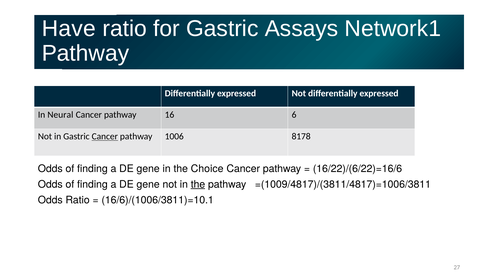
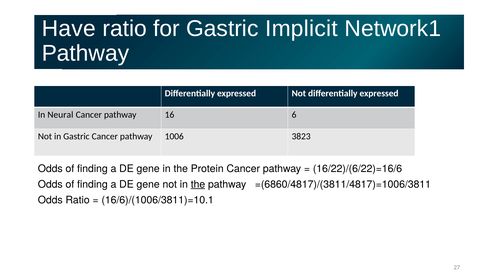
Assays: Assays -> Implicit (301, 29)
Cancer underline: present -> none (105, 137)
8178: 8178 -> 3823 (301, 137)
Choice: Choice -> Protein (207, 169)
=(1009/4817)/(3811/4817)=1006/3811: =(1009/4817)/(3811/4817)=1006/3811 -> =(6860/4817)/(3811/4817)=1006/3811 (343, 184)
